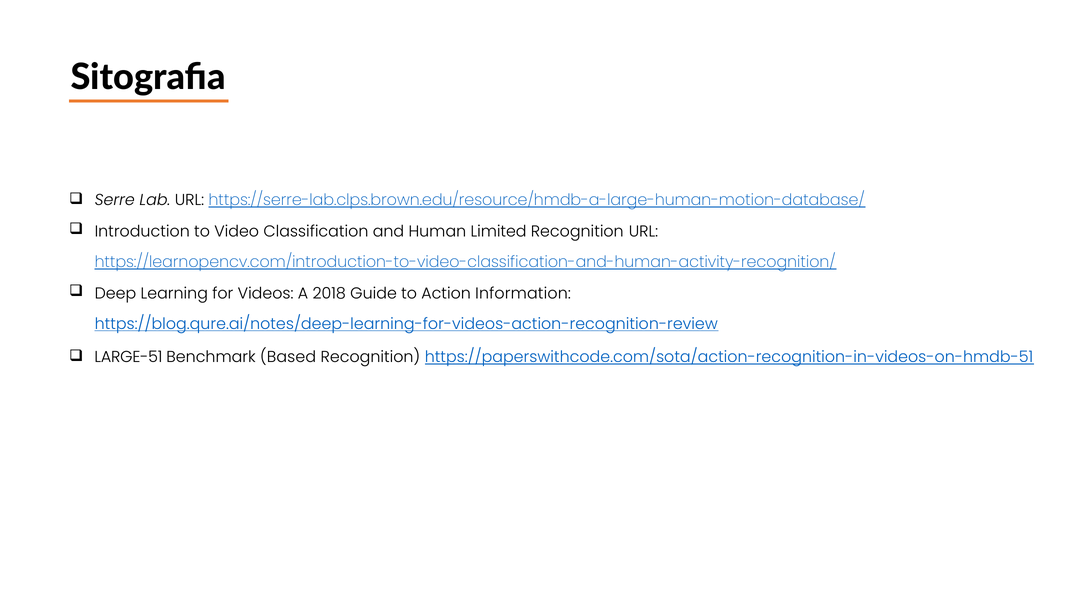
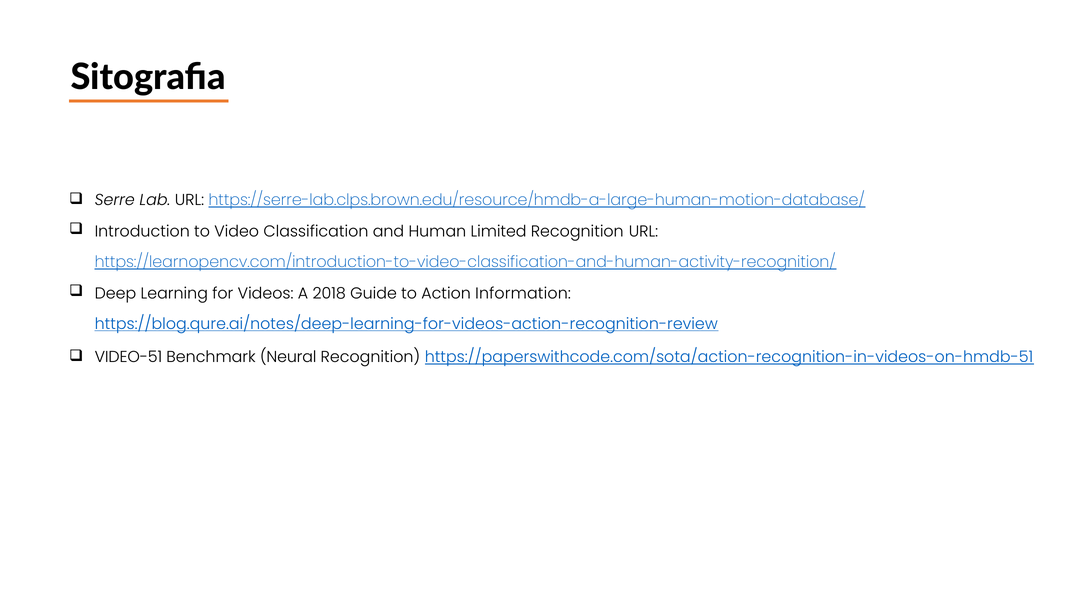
LARGE-51: LARGE-51 -> VIDEO-51 (128, 357)
Based: Based -> Neural (288, 357)
